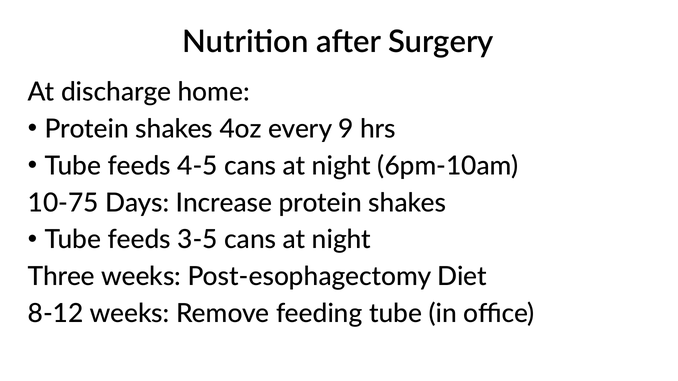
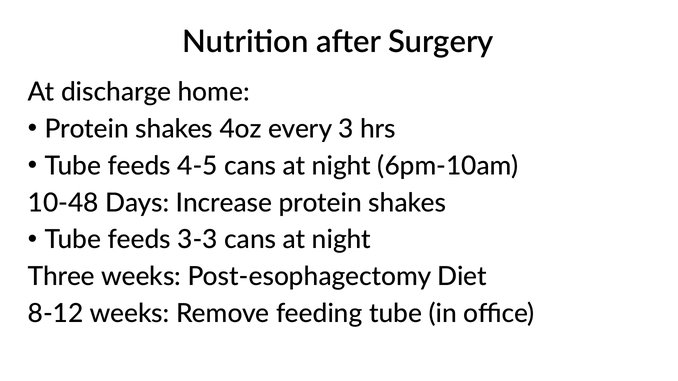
9: 9 -> 3 (346, 129)
10-75: 10-75 -> 10-48 (63, 203)
3-5: 3-5 -> 3-3 (198, 240)
